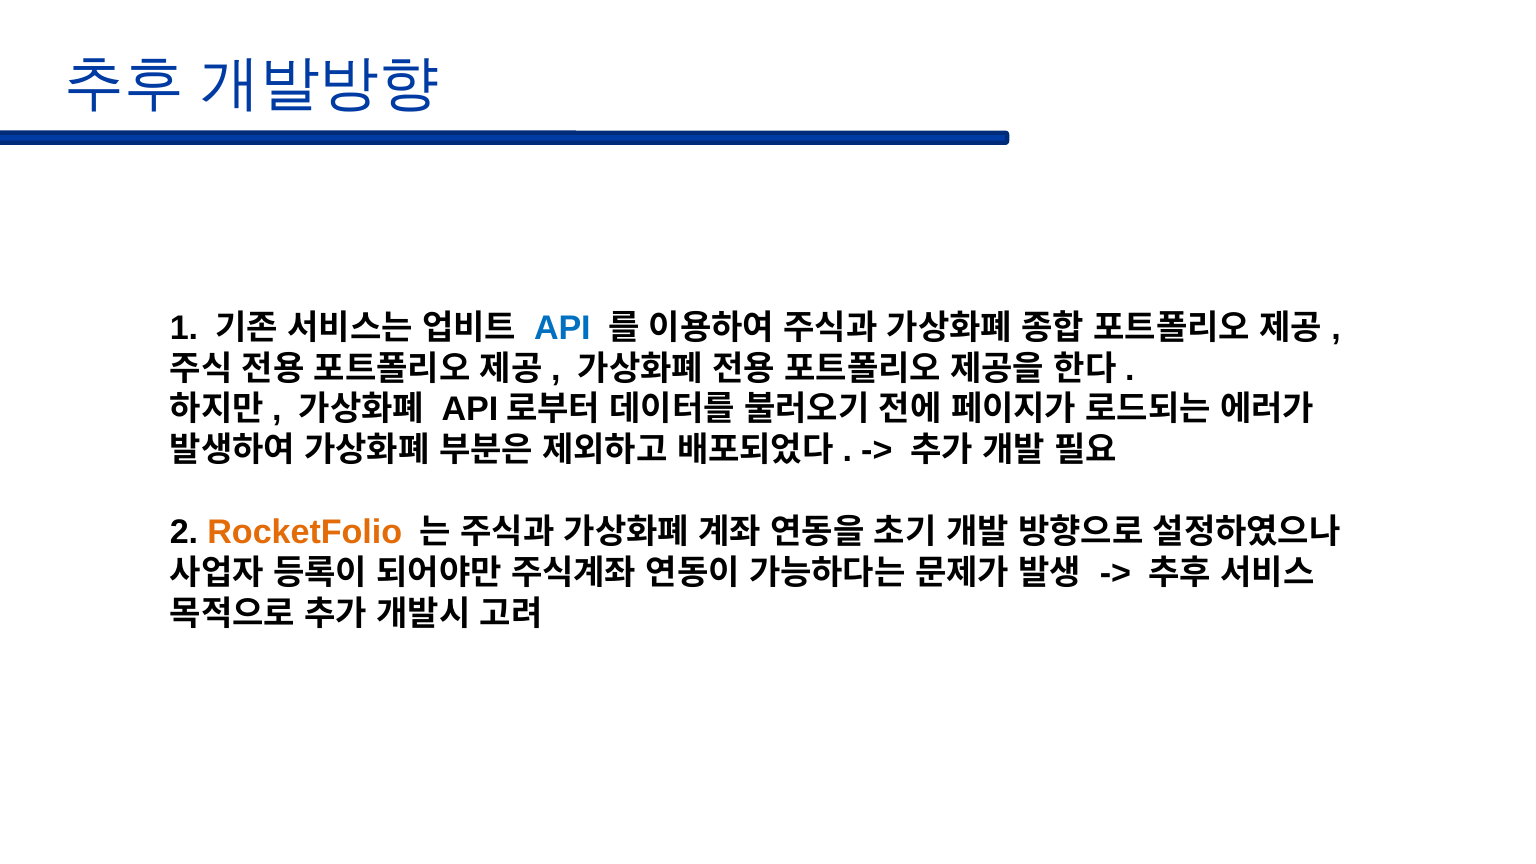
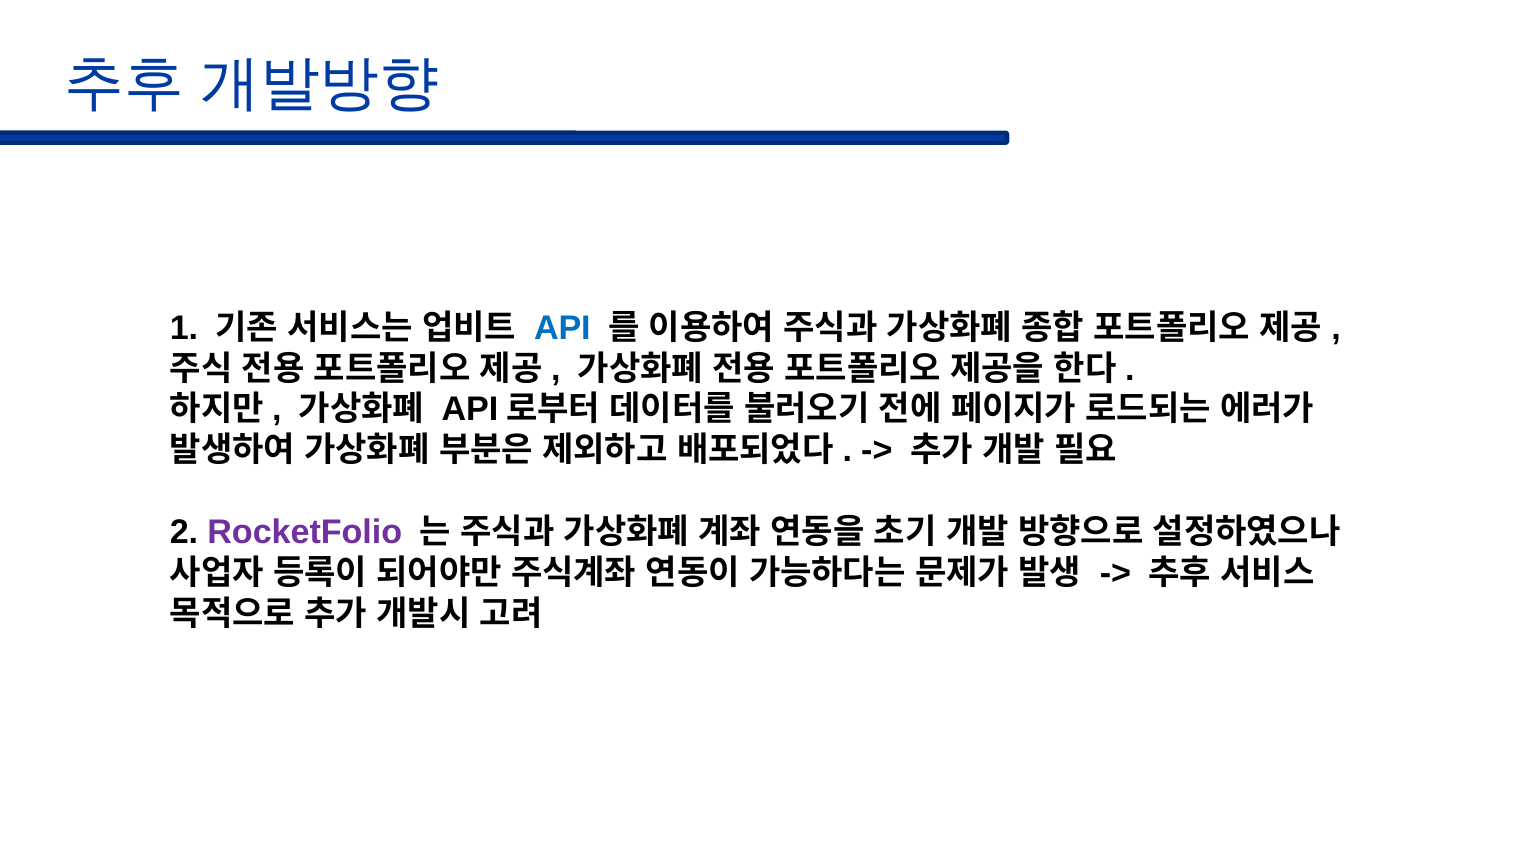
RocketFolio colour: orange -> purple (305, 533)
